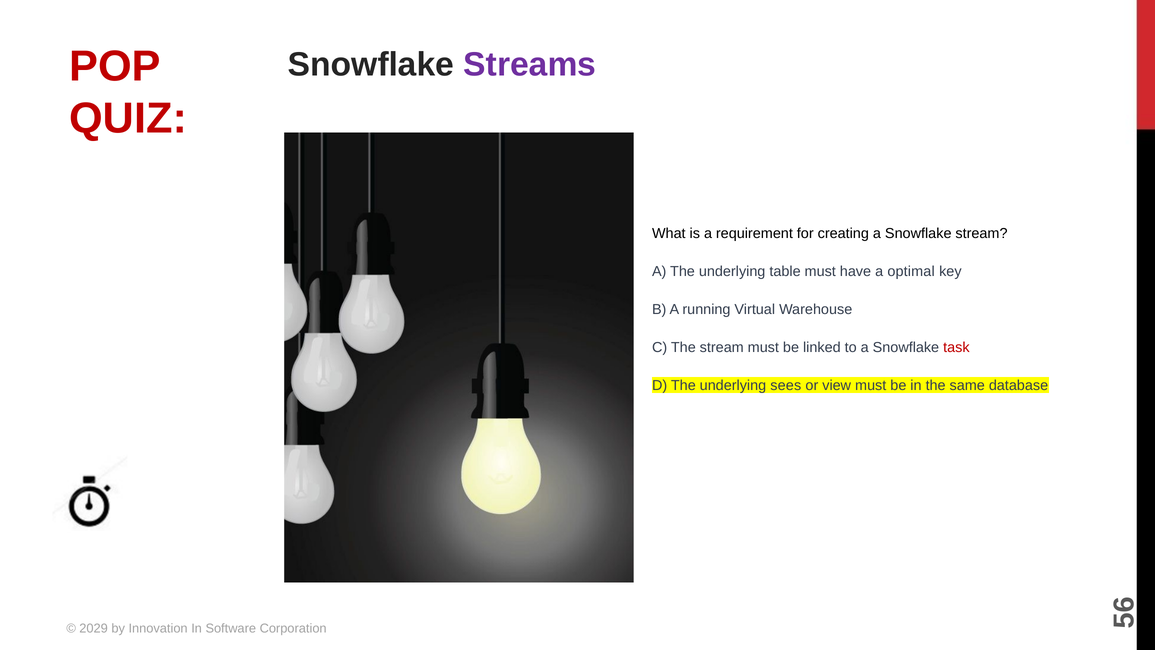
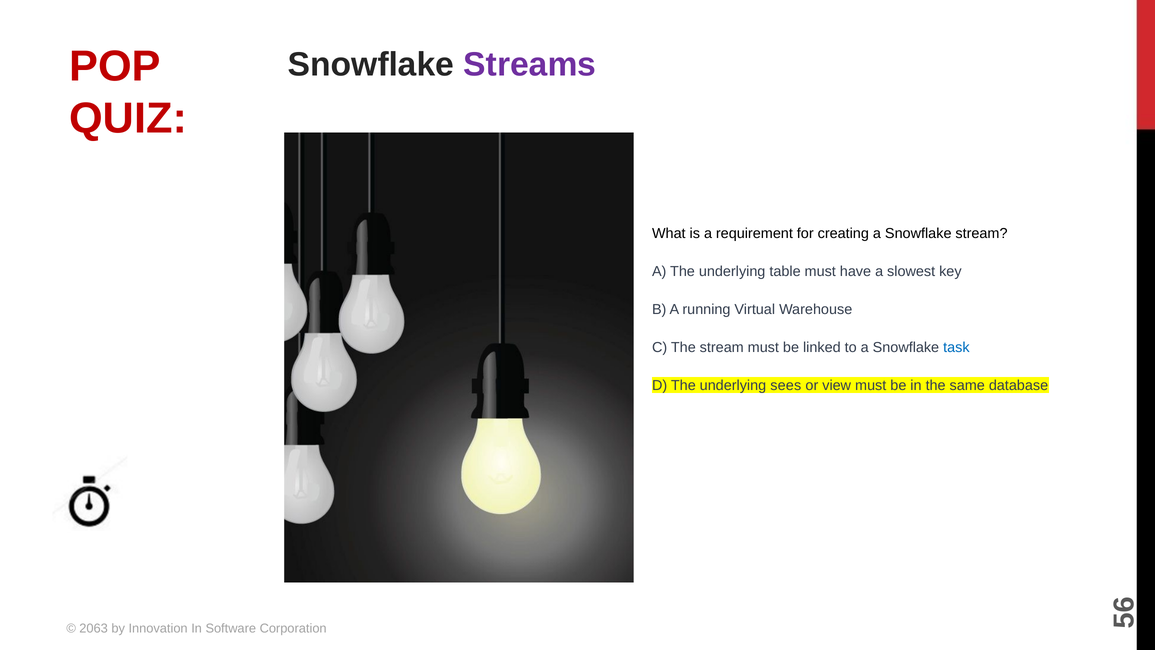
optimal: optimal -> slowest (911, 271)
task colour: red -> blue (956, 347)
2029: 2029 -> 2063 (94, 628)
